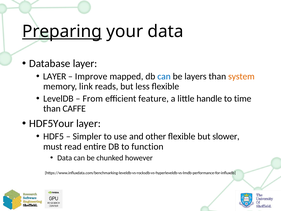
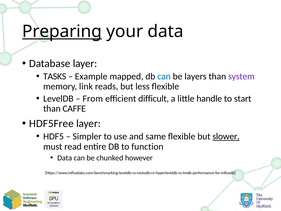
LAYER: LAYER -> TASKS (55, 76)
Improve: Improve -> Example (91, 76)
system colour: orange -> purple (241, 76)
feature: feature -> difficult (154, 98)
time: time -> start (243, 98)
HDF5Your: HDF5Your -> HDF5Free (51, 123)
other: other -> same (156, 136)
slower underline: none -> present (226, 136)
